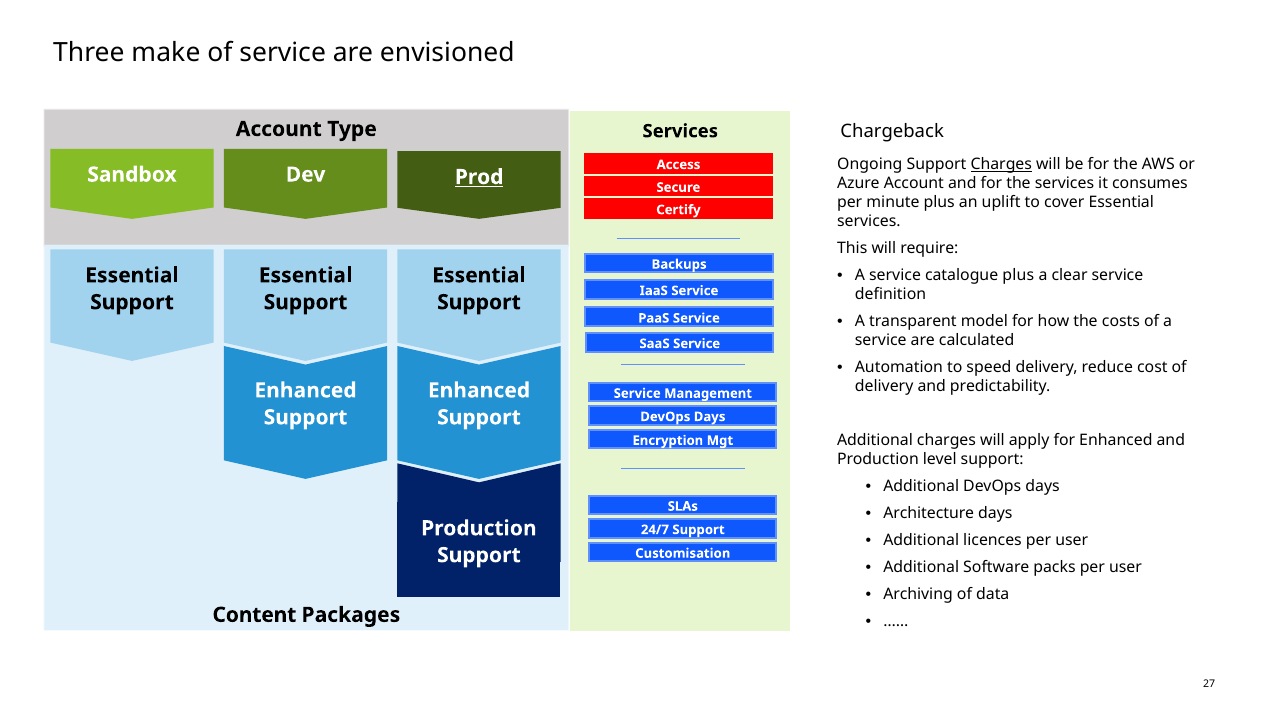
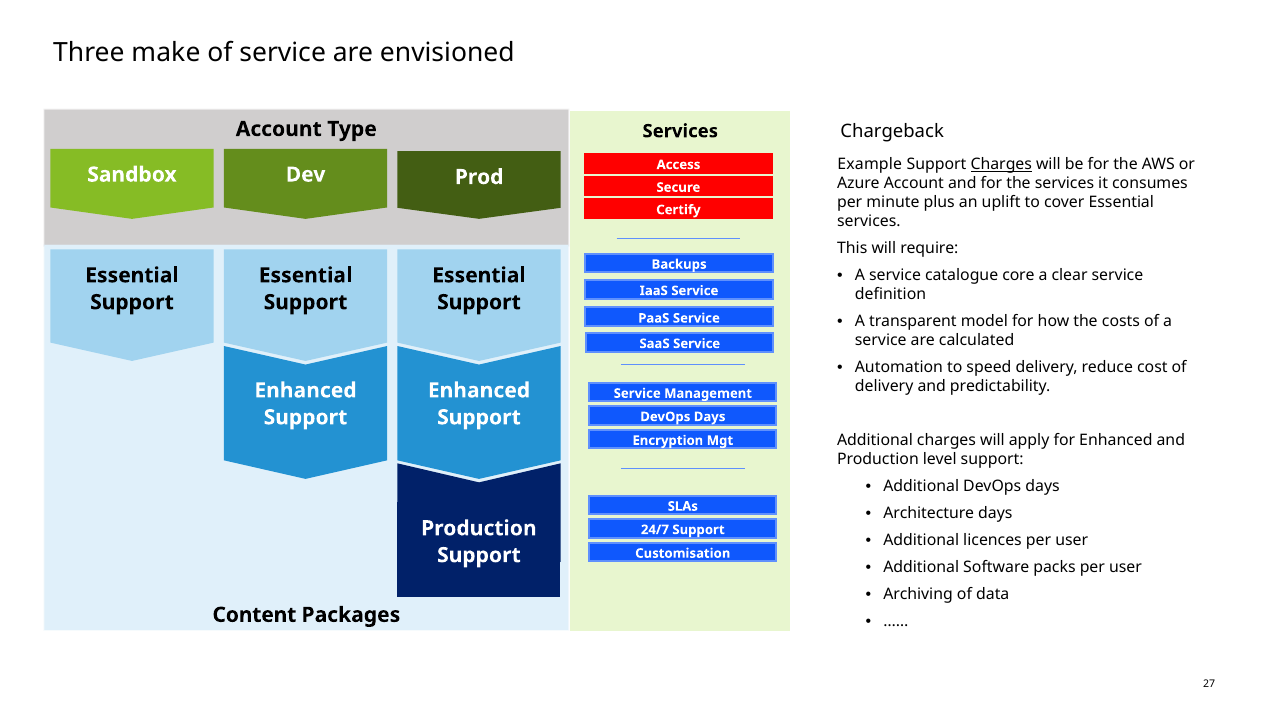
Ongoing: Ongoing -> Example (870, 165)
Prod underline: present -> none (479, 177)
catalogue plus: plus -> core (1018, 276)
